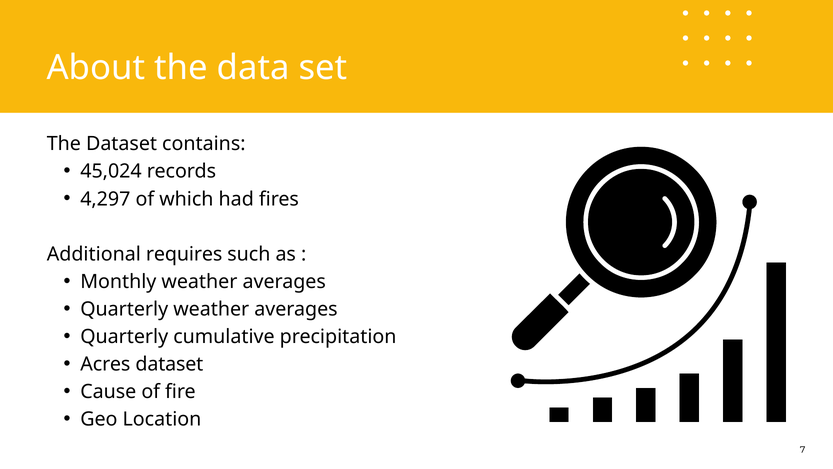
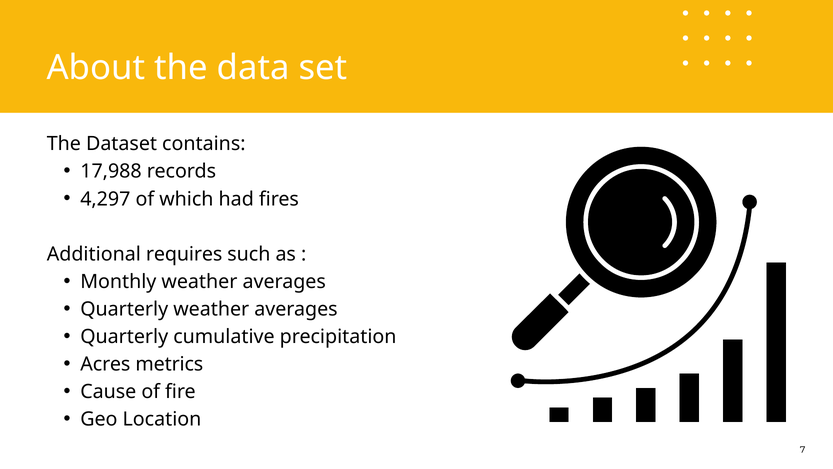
45,024: 45,024 -> 17,988 (111, 171)
Acres dataset: dataset -> metrics (169, 364)
